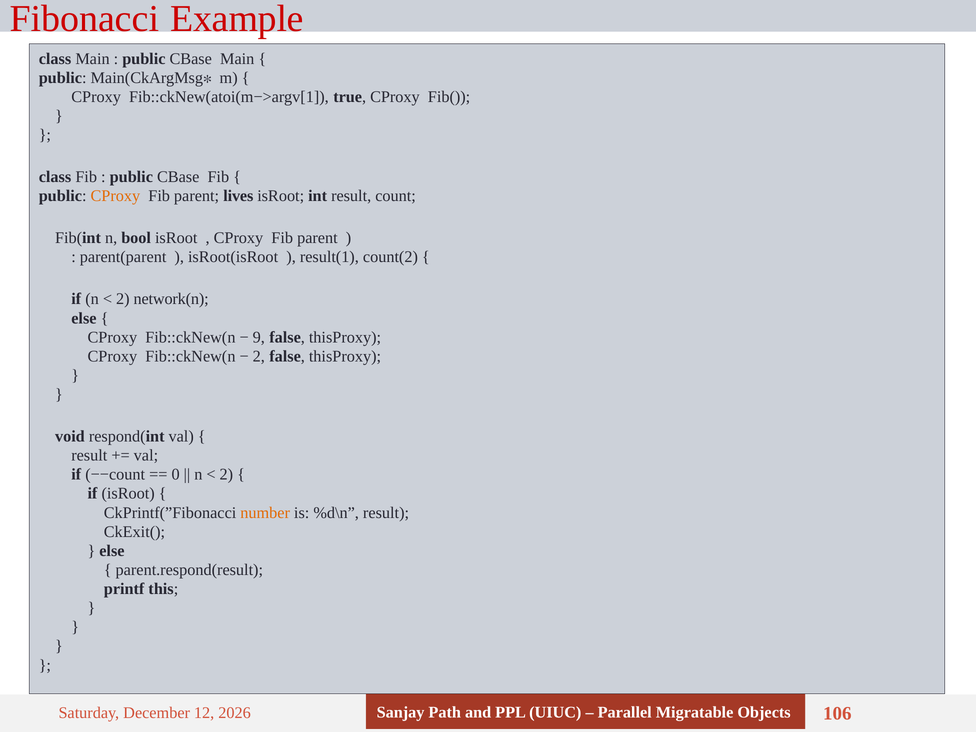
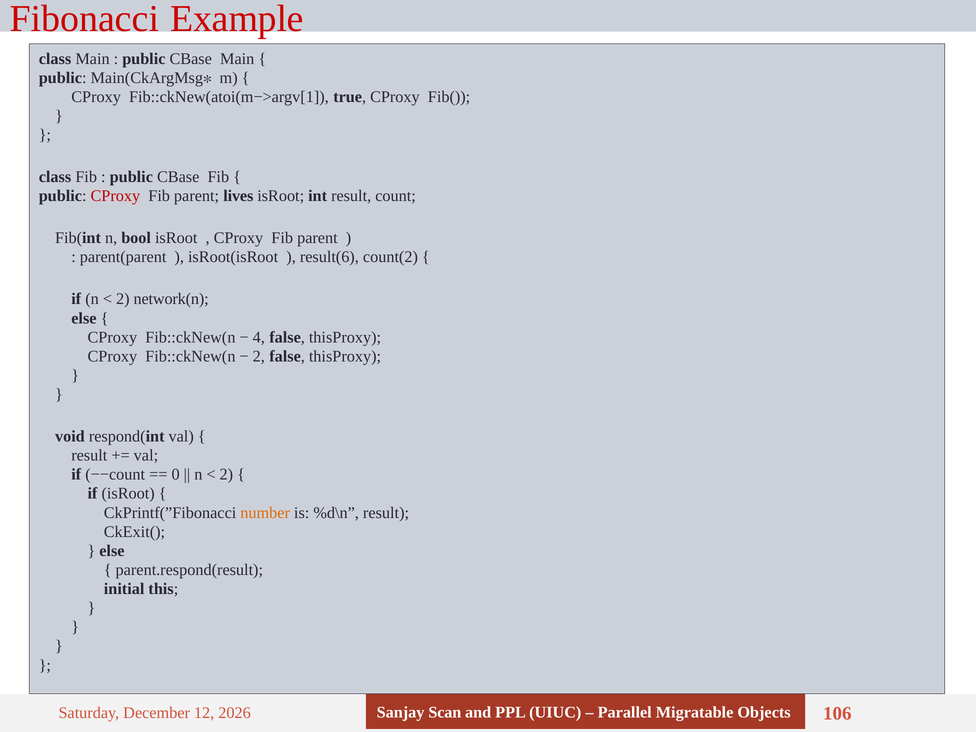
CProxy colour: orange -> red (115, 196)
result(1: result(1 -> result(6 (329, 257)
9: 9 -> 4 (259, 337)
printf: printf -> initial (124, 589)
Path: Path -> Scan (445, 713)
